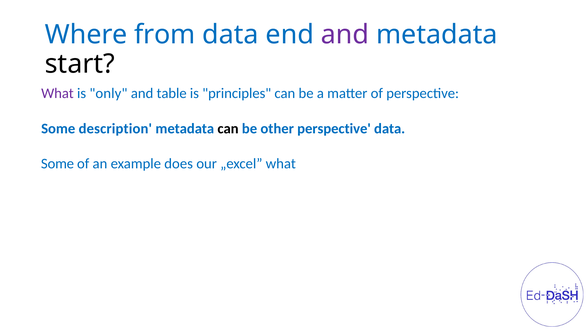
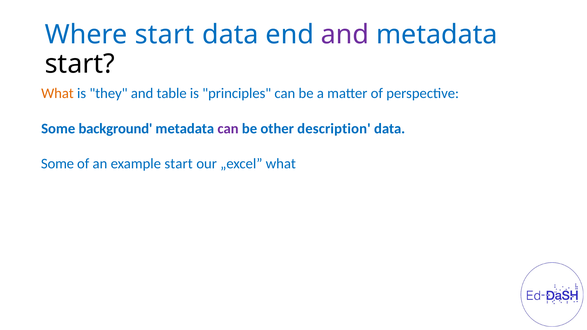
Where from: from -> start (165, 35)
What colour: purple -> orange (57, 93)
only: only -> they (109, 93)
description: description -> background (115, 129)
can colour: black -> purple (228, 129)
other perspective: perspective -> description (334, 129)
example does: does -> start (179, 164)
